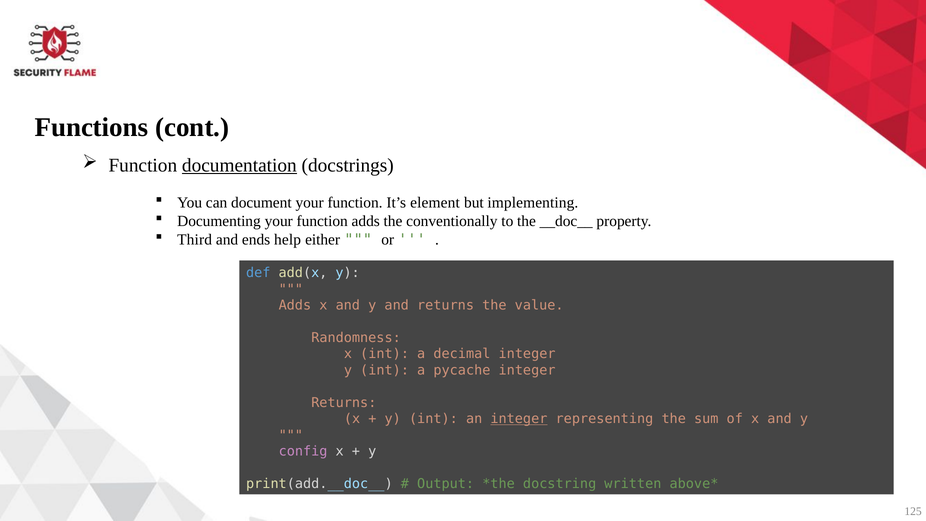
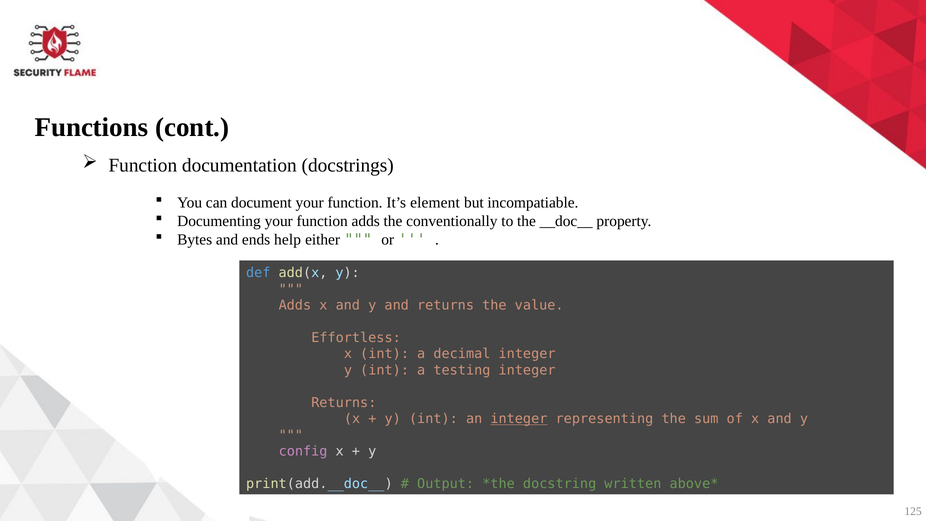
documentation underline: present -> none (239, 165)
implementing: implementing -> incompatiable (533, 203)
Third: Third -> Bytes (195, 240)
Randomness: Randomness -> Effortless (356, 338)
pycache: pycache -> testing (462, 370)
